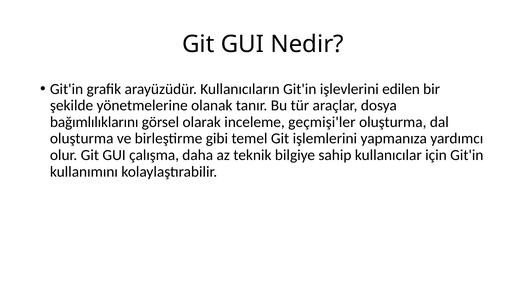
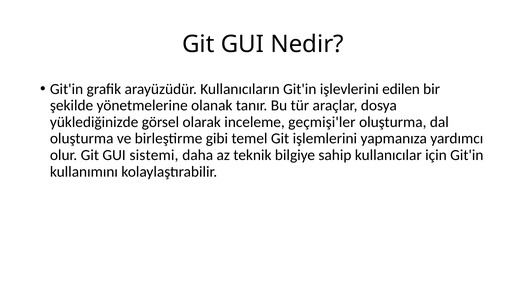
bağımlılıklarını: bağımlılıklarını -> yüklediğinizde (94, 122)
çalışma: çalışma -> sistemi (154, 155)
